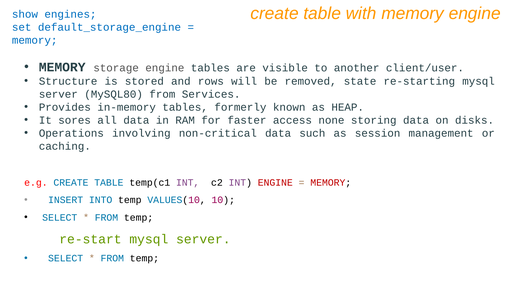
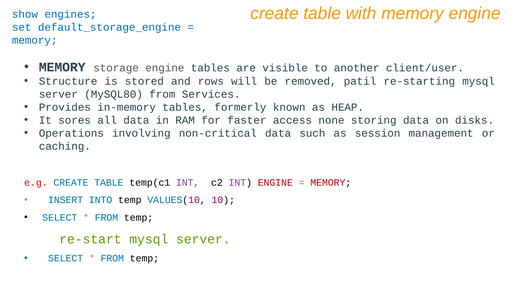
state: state -> patil (360, 81)
